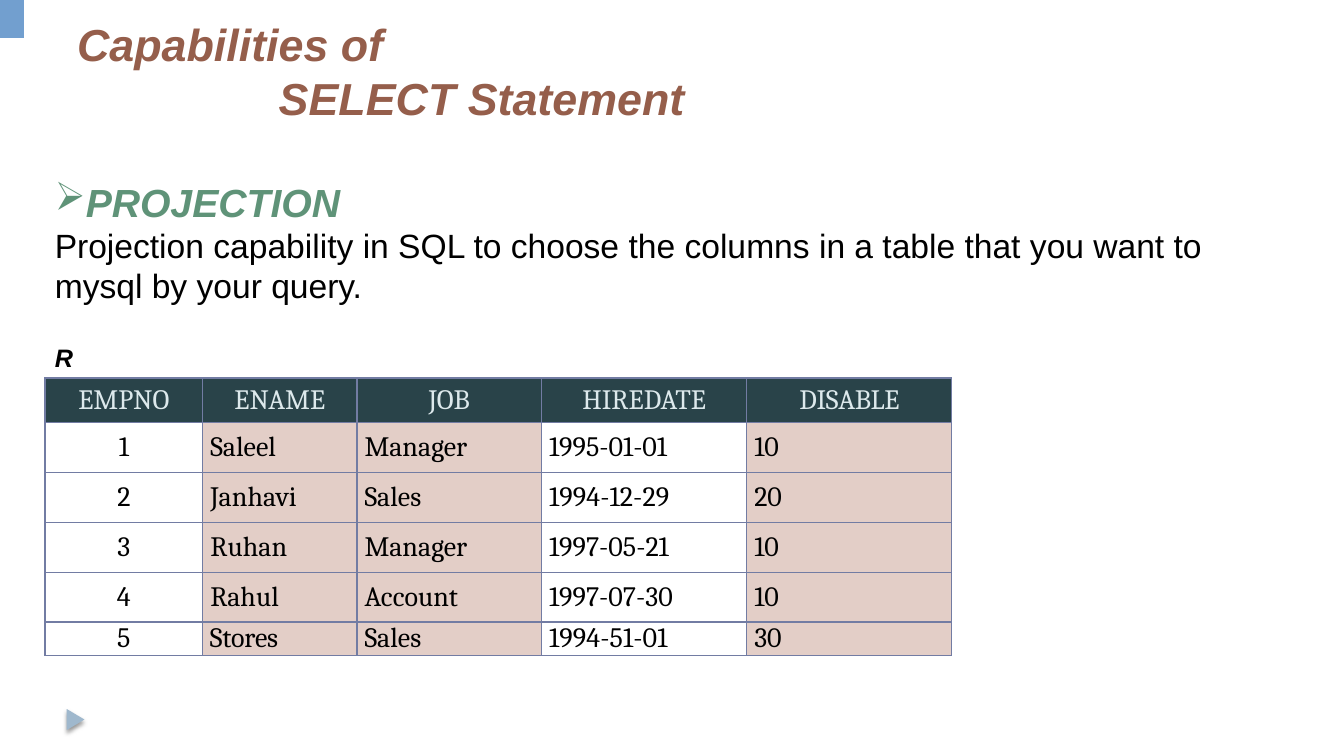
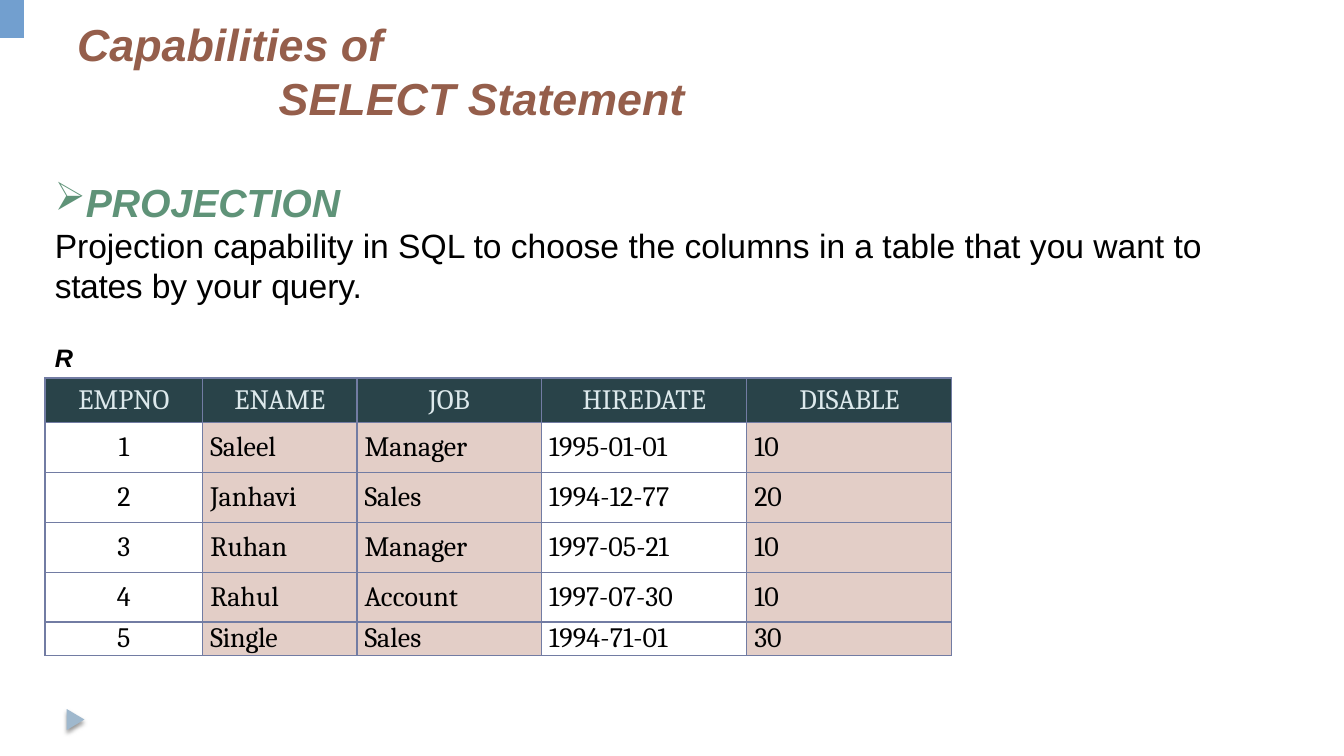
mysql: mysql -> states (99, 288)
1994-12-29: 1994-12-29 -> 1994-12-77 (609, 497)
Stores: Stores -> Single (244, 638)
1994-51-01: 1994-51-01 -> 1994-71-01 (608, 638)
